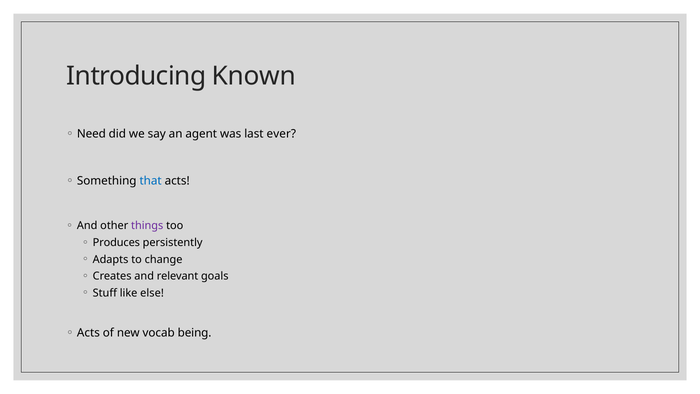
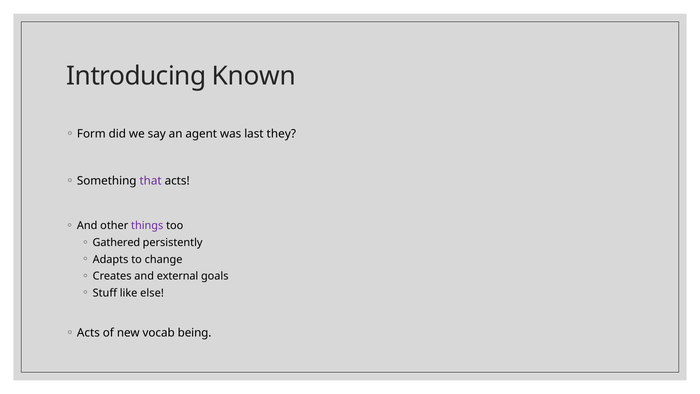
Need: Need -> Form (91, 134)
ever: ever -> they (281, 134)
that colour: blue -> purple (151, 181)
Produces: Produces -> Gathered (116, 242)
relevant: relevant -> external (178, 276)
